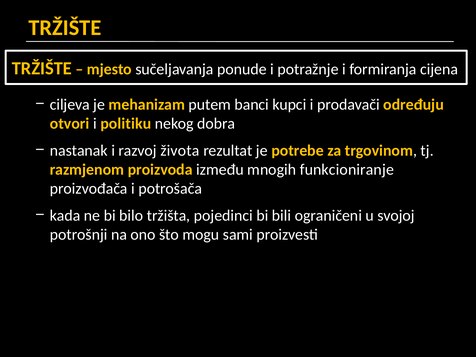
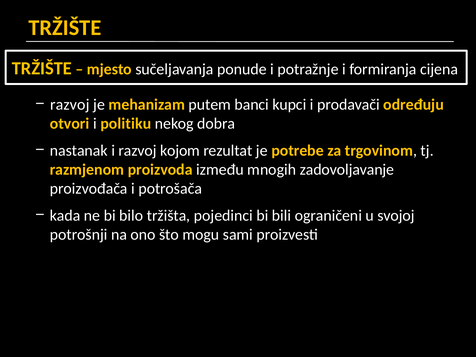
ciljeva: ciljeva -> razvoj (70, 105)
života: života -> kojom (180, 151)
funkcioniranje: funkcioniranje -> zadovoljavanje (347, 170)
